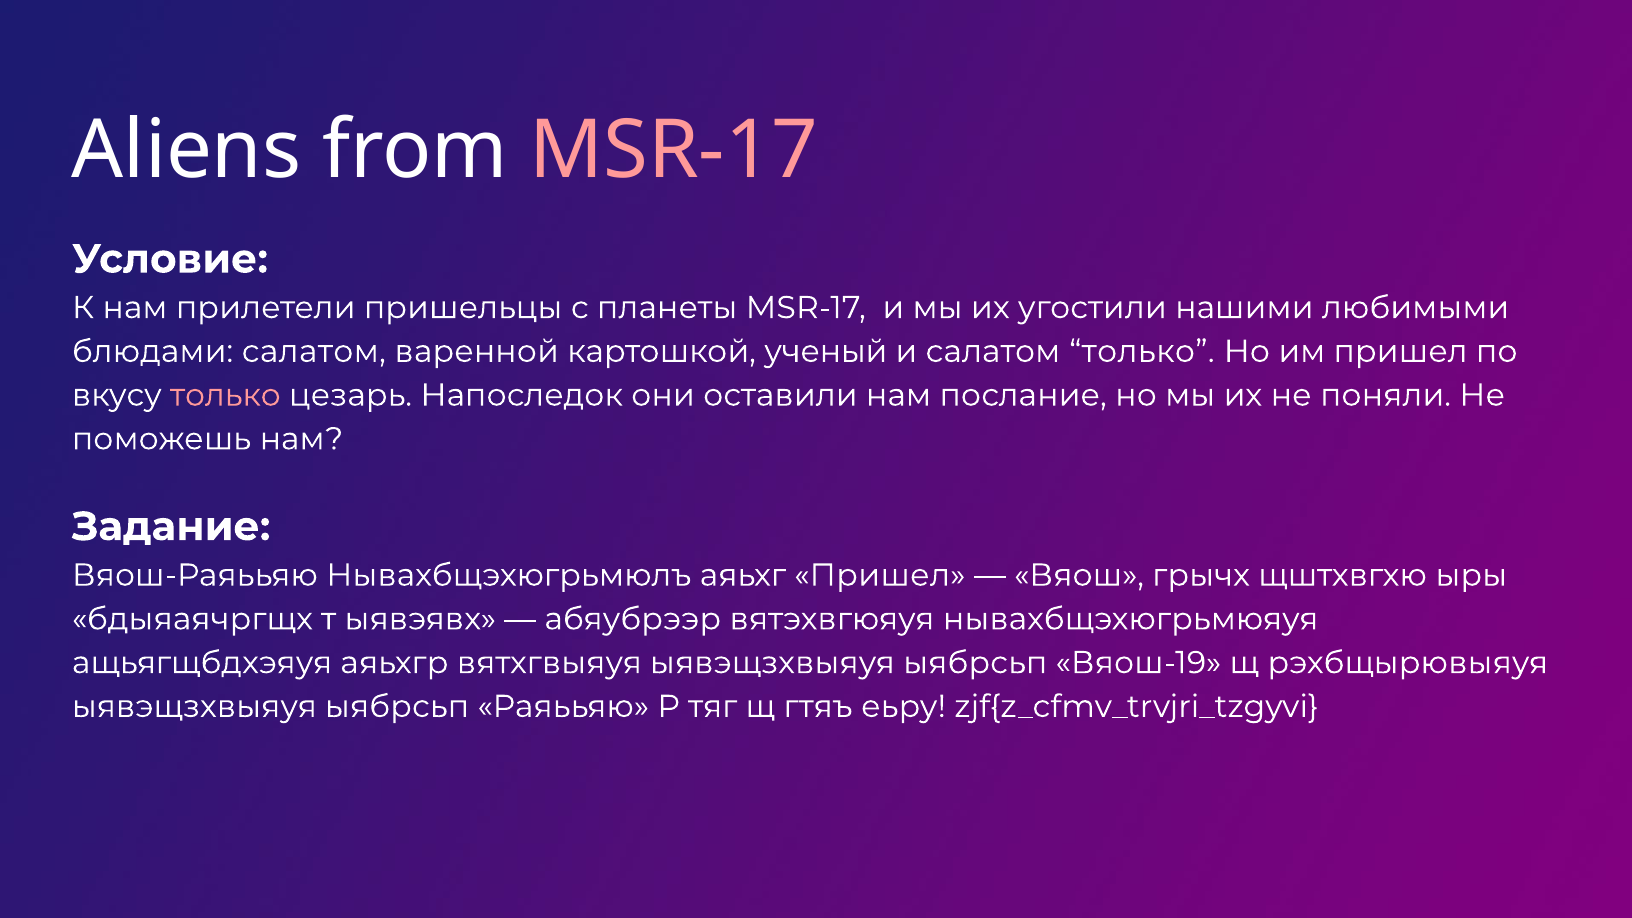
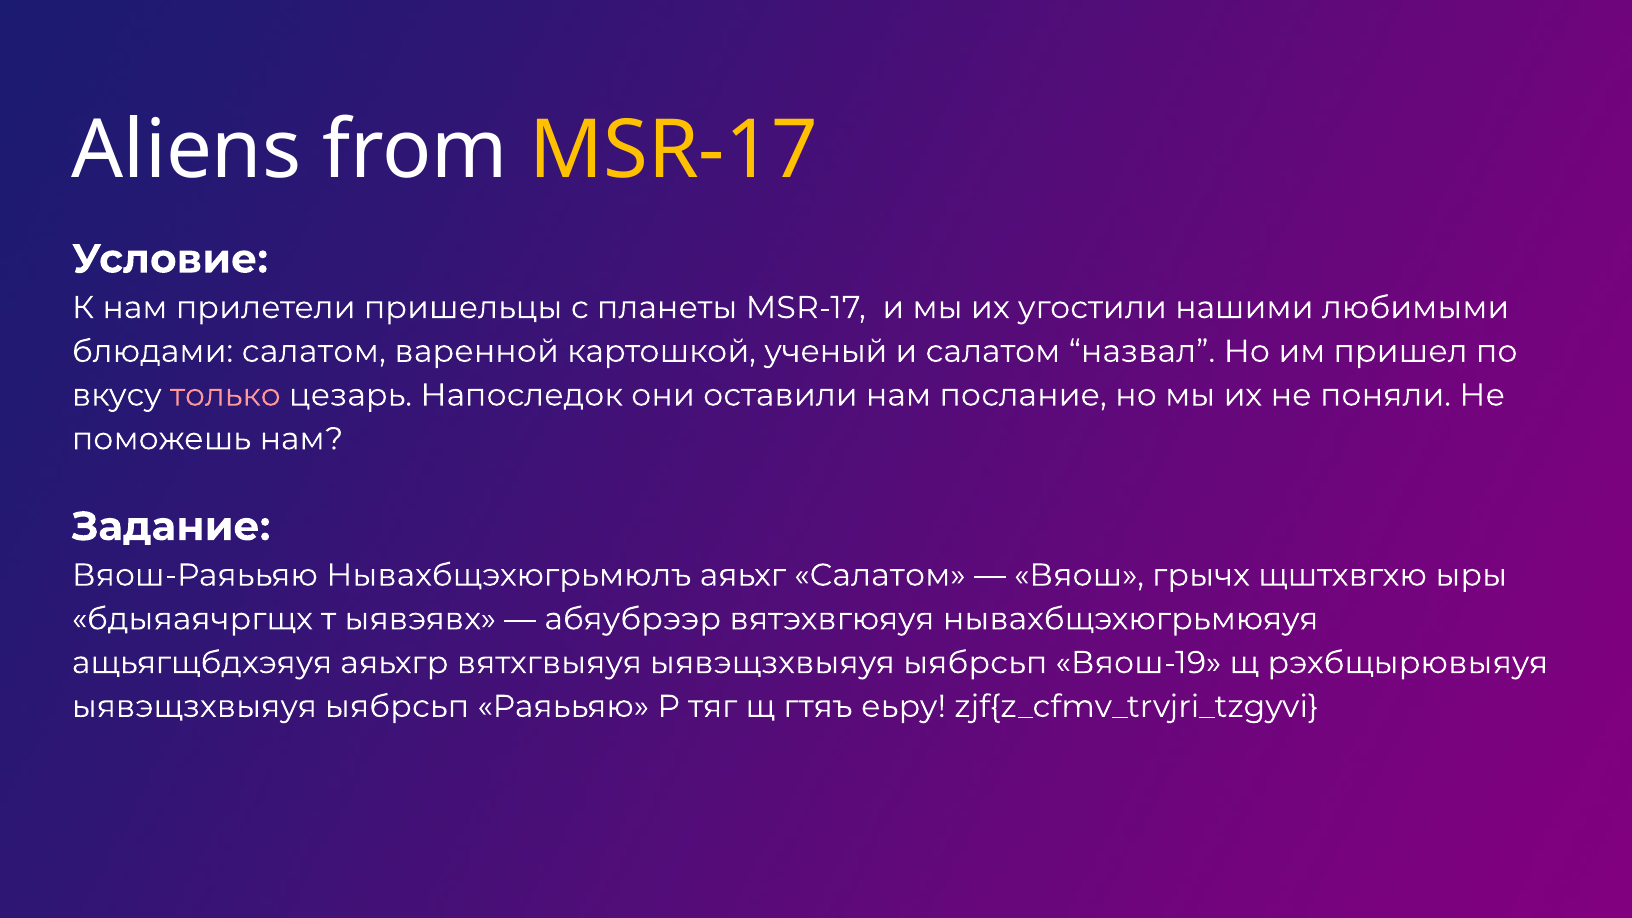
MSR-17 colour: pink -> yellow (674, 150)
салатом только: только -> назвал (1142, 351)
аяьхг Пришел: Пришел -> Салатом (880, 575)
